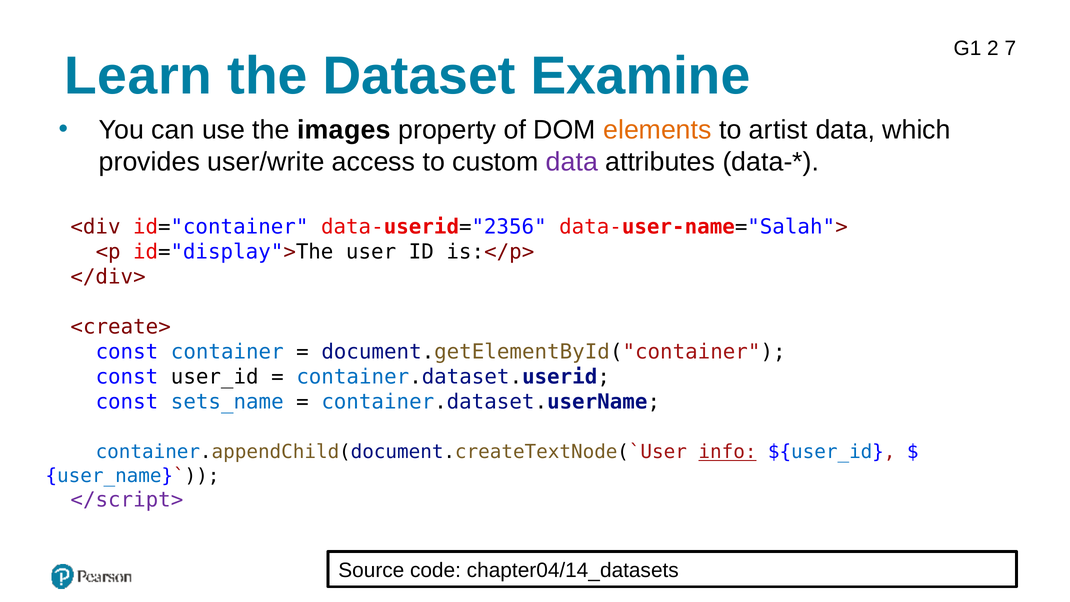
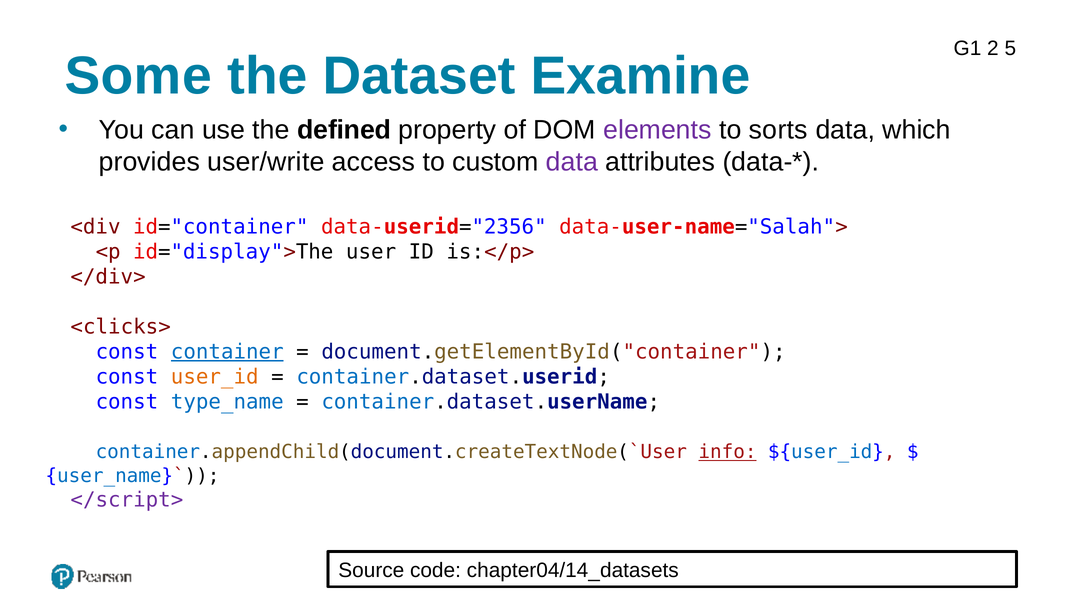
7: 7 -> 5 (1010, 48)
Learn: Learn -> Some (138, 76)
images: images -> defined (344, 130)
elements colour: orange -> purple (657, 130)
artist: artist -> sorts (778, 130)
<create>: <create> -> <clicks> (121, 327)
container underline: none -> present (227, 352)
user_id colour: black -> orange (215, 377)
sets_name: sets_name -> type_name (227, 402)
